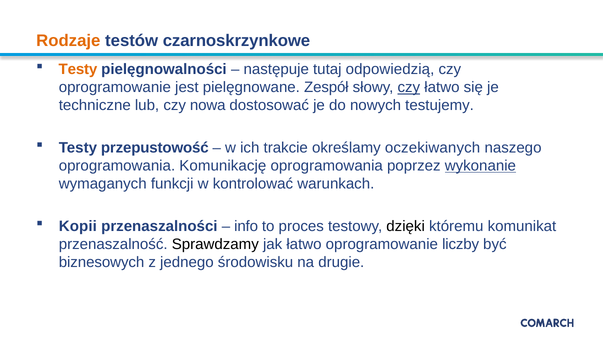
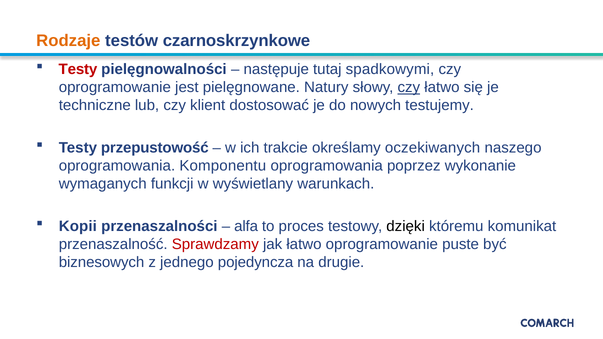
Testy colour: orange -> red (78, 69)
odpowiedzią: odpowiedzią -> spadkowymi (390, 69)
Zespół: Zespół -> Natury (326, 87)
nowa: nowa -> klient (208, 106)
Komunikację: Komunikację -> Komponentu (223, 166)
wykonanie underline: present -> none (480, 166)
kontrolować: kontrolować -> wyświetlany (253, 184)
info: info -> alfa (246, 226)
Sprawdzamy colour: black -> red (215, 244)
liczby: liczby -> puste (461, 244)
środowisku: środowisku -> pojedyncza (256, 262)
